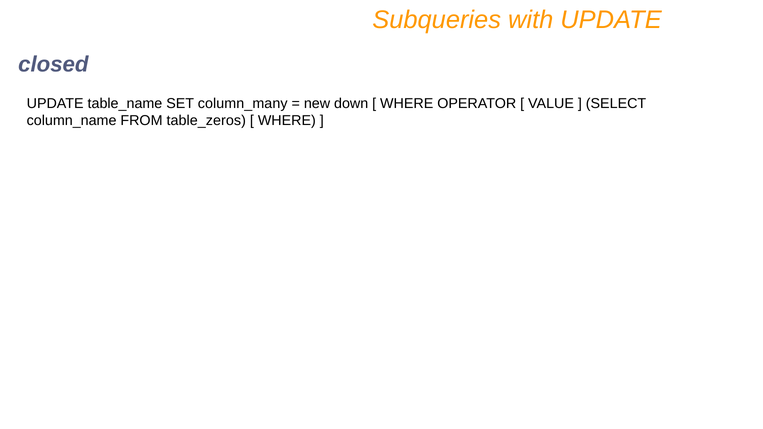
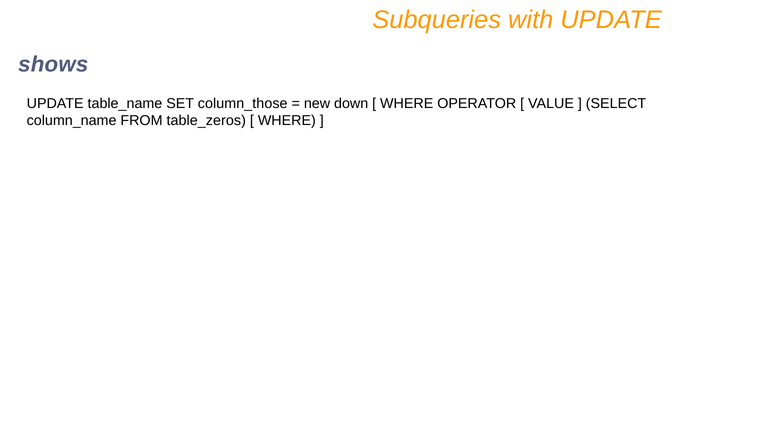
closed: closed -> shows (53, 64)
column_many: column_many -> column_those (243, 104)
